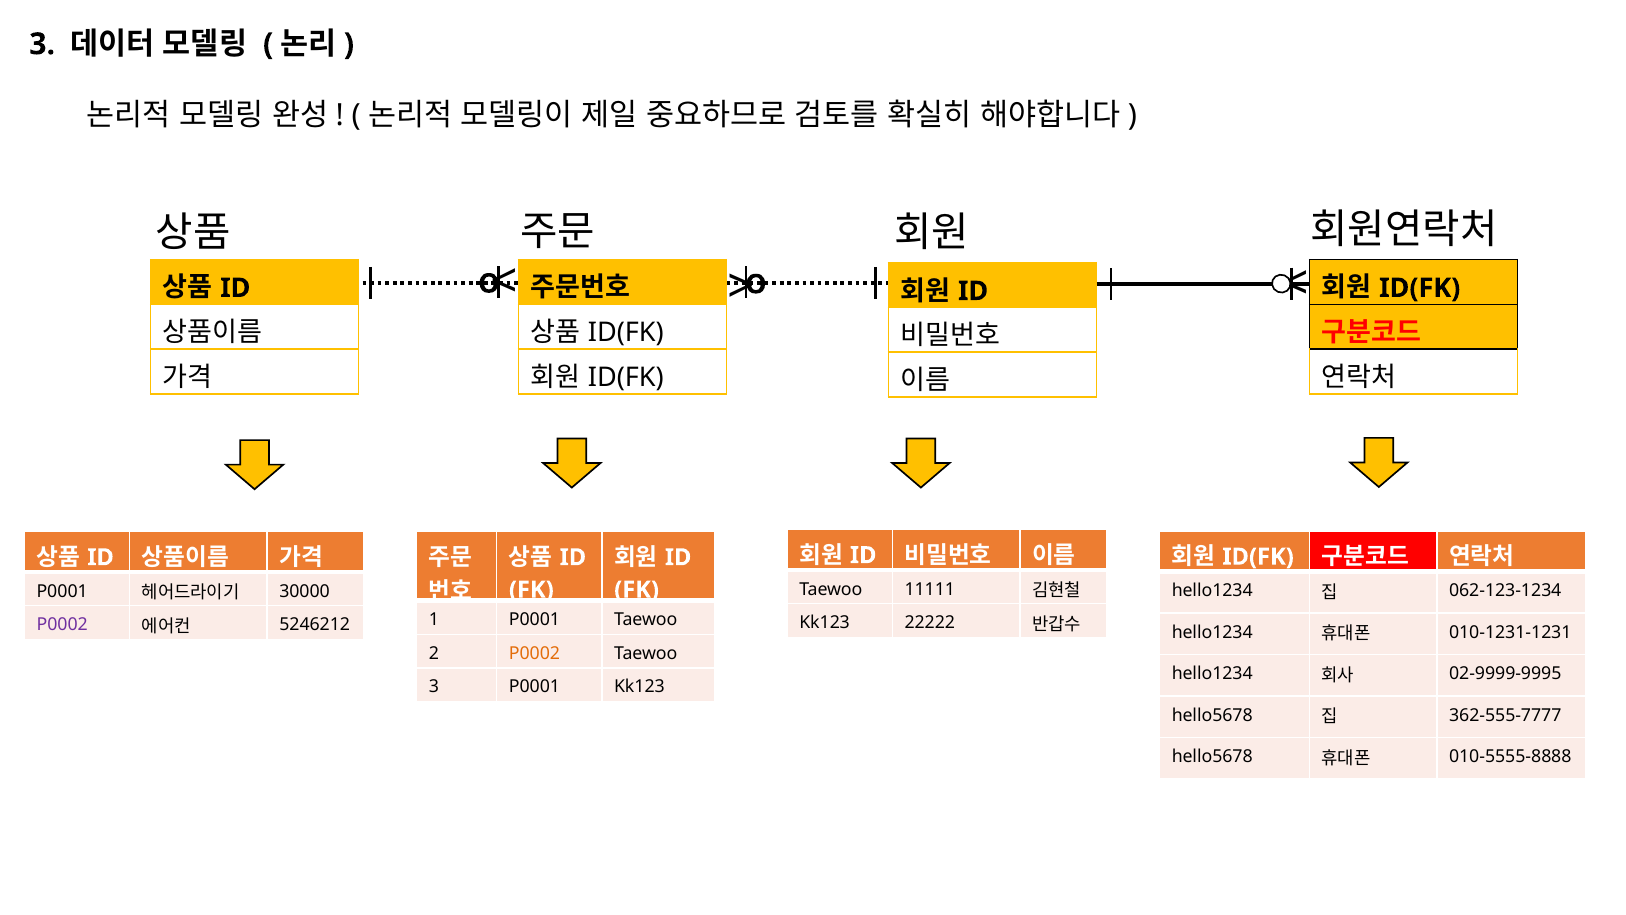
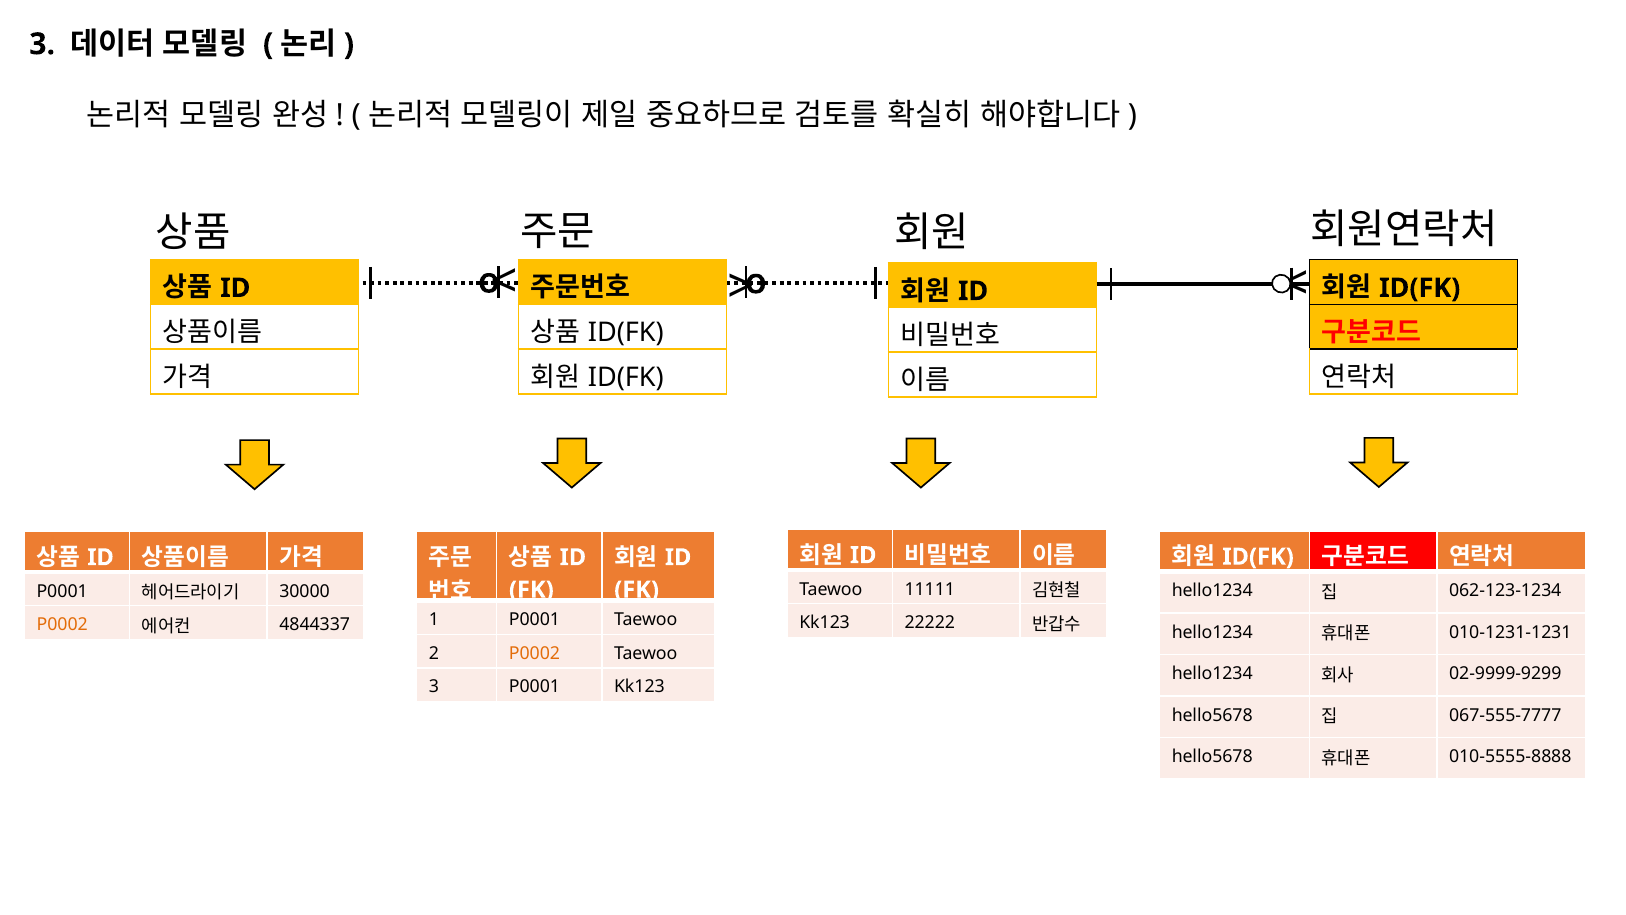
P0002 colour: purple -> orange (62, 625)
5246212: 5246212 -> 4844337 (315, 625)
02-9999-9995: 02-9999-9995 -> 02-9999-9299 (1505, 673)
362-555-7777: 362-555-7777 -> 067-555-7777 (1505, 715)
